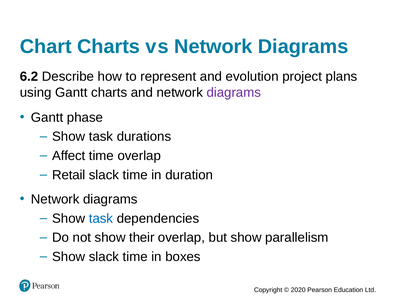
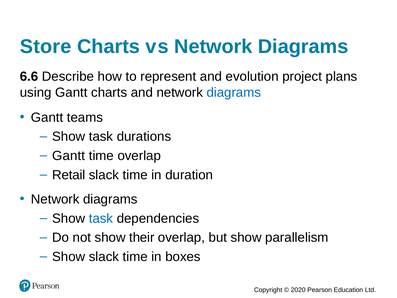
Chart: Chart -> Store (46, 46)
6.2: 6.2 -> 6.6 (29, 76)
diagrams colour: purple -> blue (234, 92)
phase: phase -> teams (85, 117)
Affect: Affect -> Gantt (69, 156)
